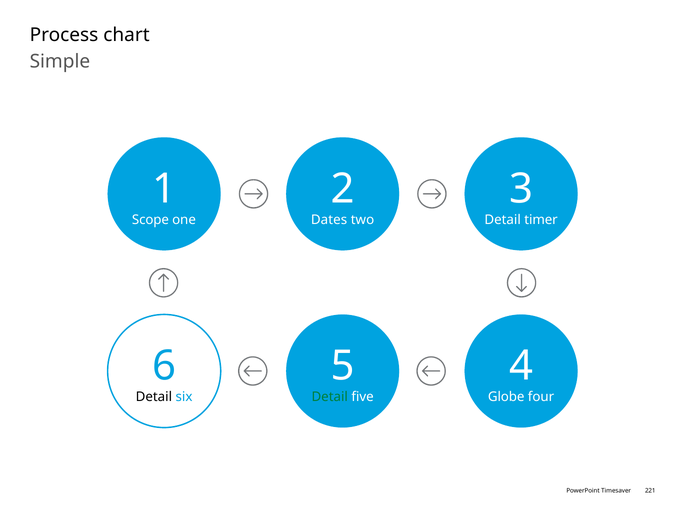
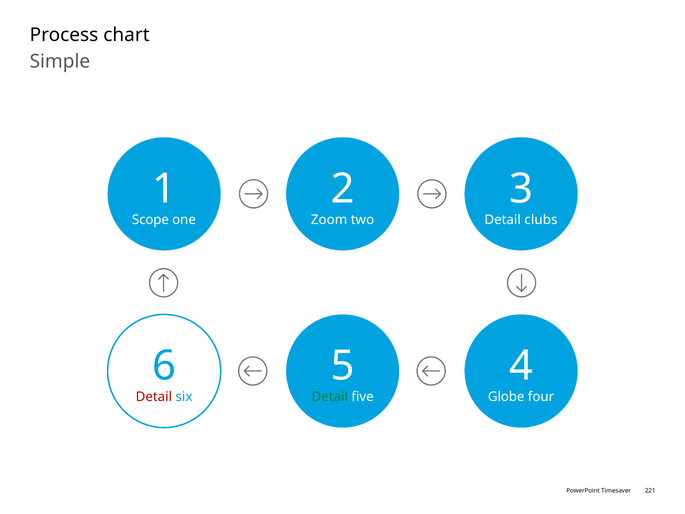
Dates: Dates -> Zoom (329, 220)
timer: timer -> clubs (541, 220)
Detail colour: black -> red (154, 397)
